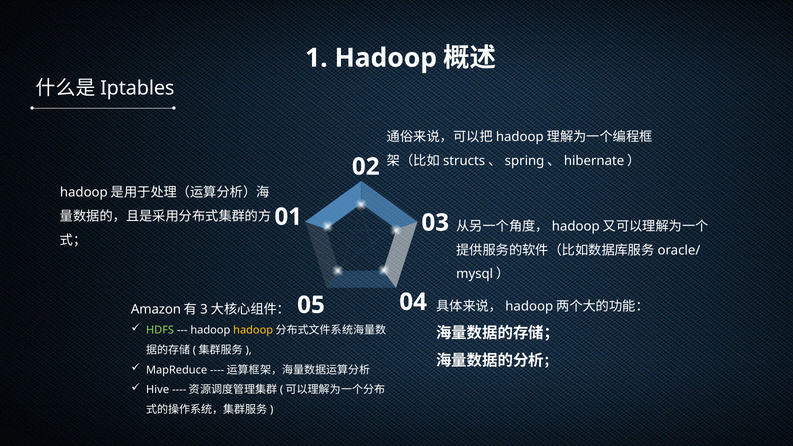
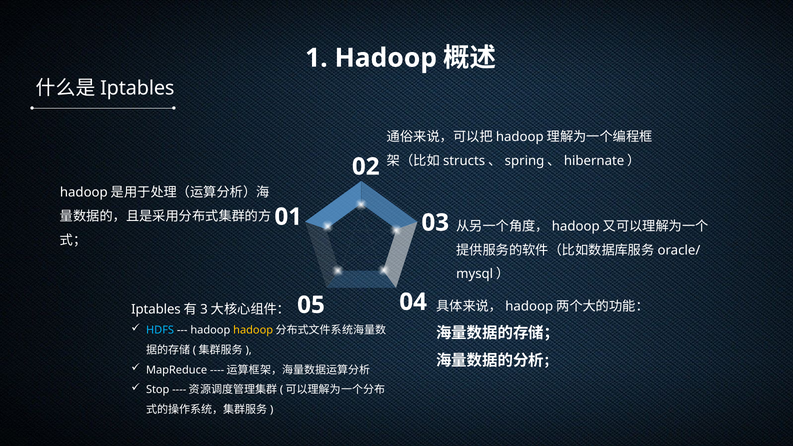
Amazon: Amazon -> Iptables (156, 309)
HDFS colour: light green -> light blue (160, 330)
Hive: Hive -> Stop (158, 390)
